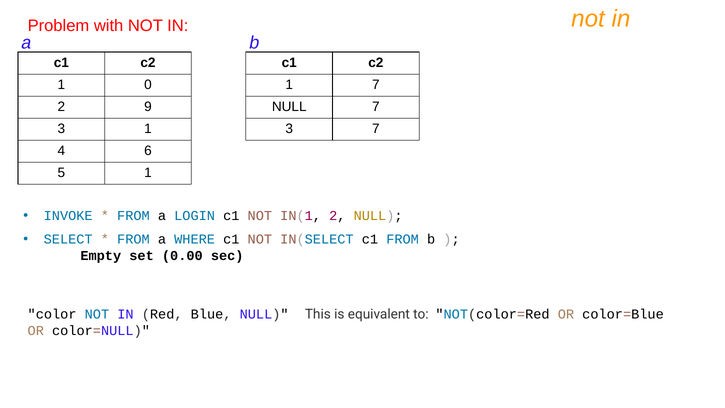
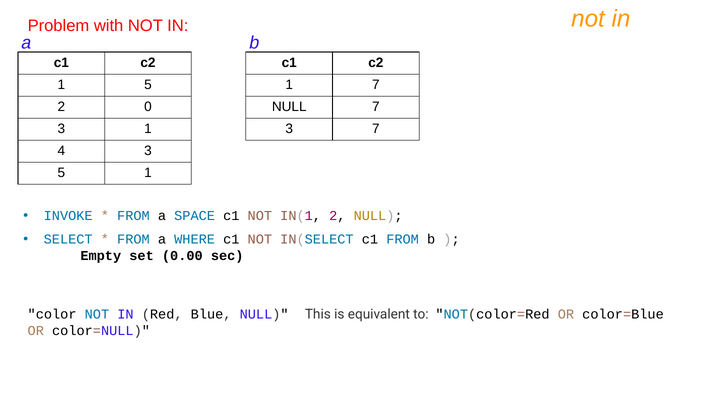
1 0: 0 -> 5 (148, 85)
9: 9 -> 0 (148, 107)
4 6: 6 -> 3 (148, 151)
LOGIN: LOGIN -> SPACE (195, 216)
